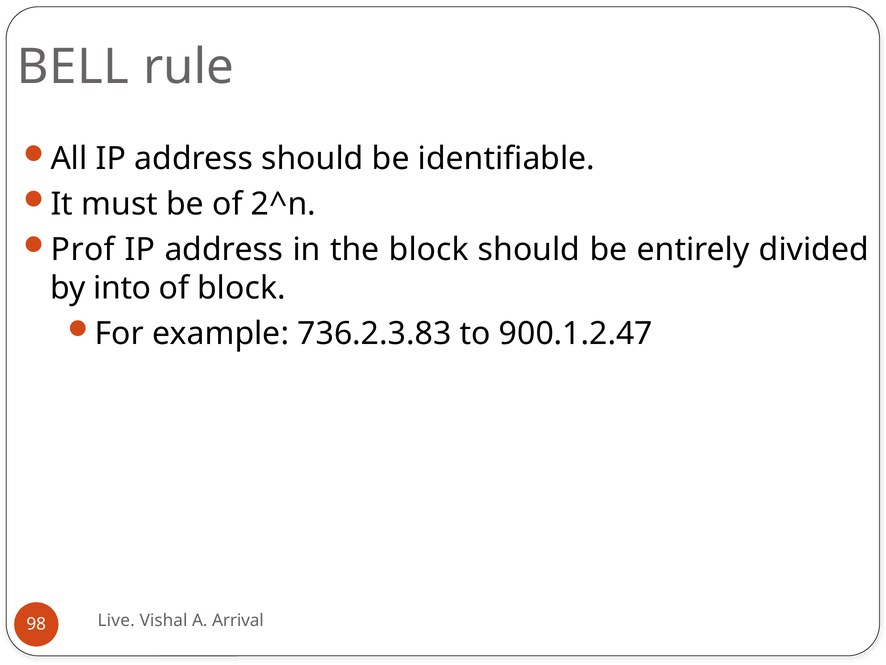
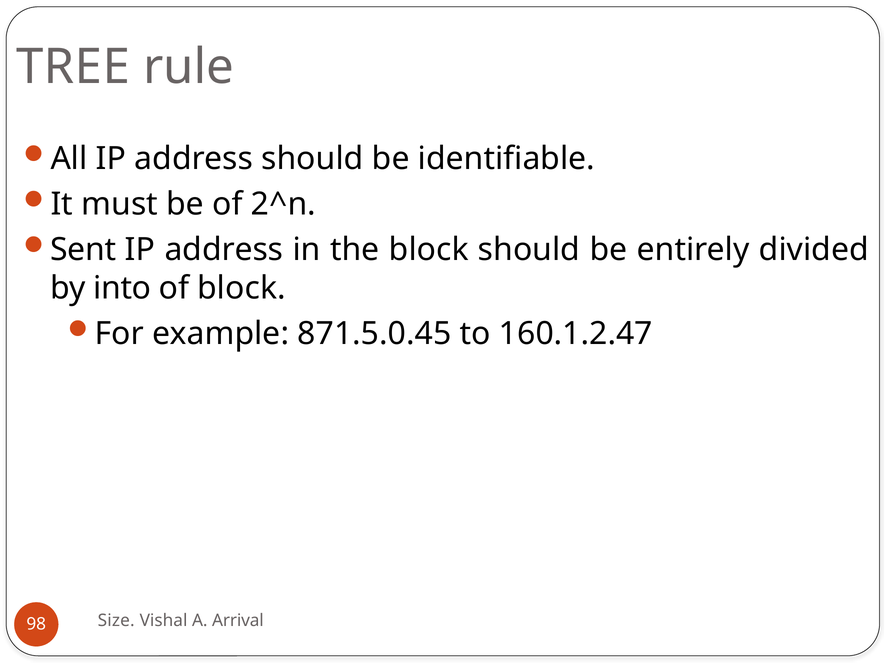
BELL: BELL -> TREE (73, 67)
Prof: Prof -> Sent (83, 250)
736.2.3.83: 736.2.3.83 -> 871.5.0.45 (374, 334)
900.1.2.47: 900.1.2.47 -> 160.1.2.47 (576, 334)
Live: Live -> Size (116, 620)
